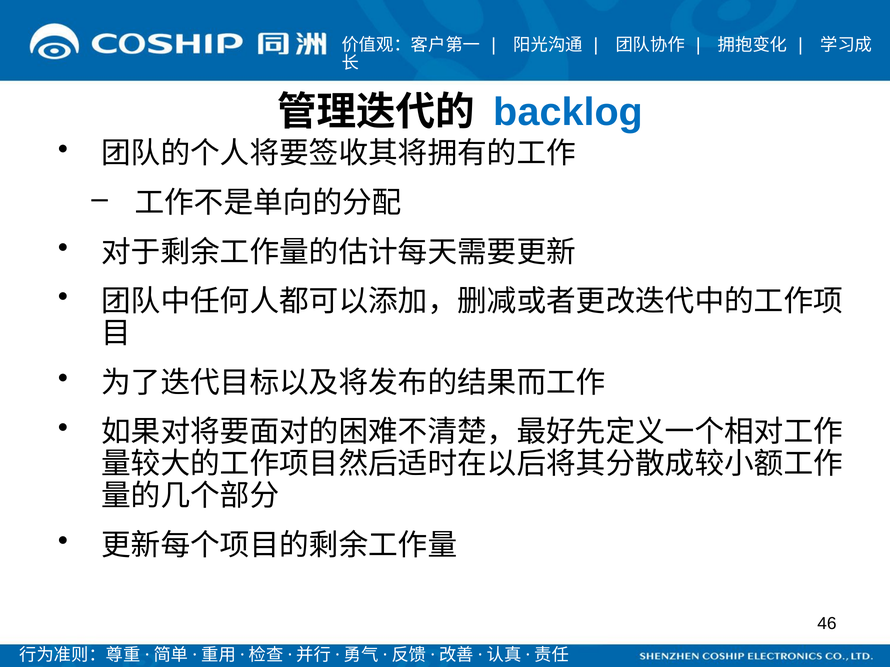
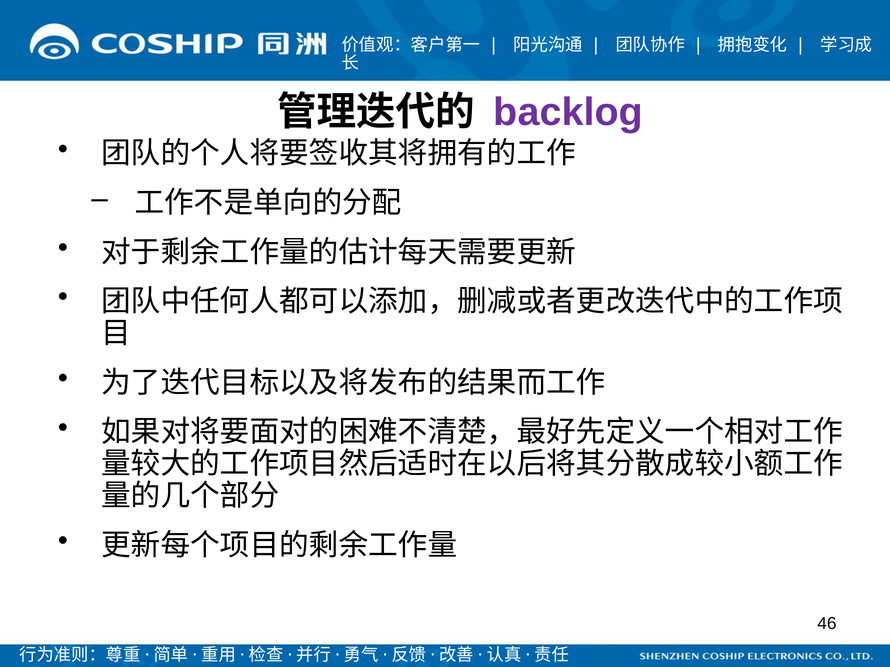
backlog colour: blue -> purple (568, 112)
